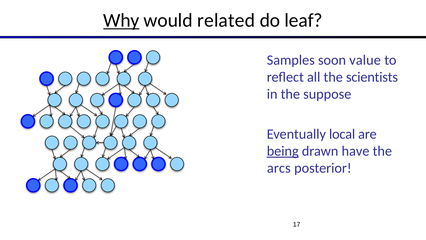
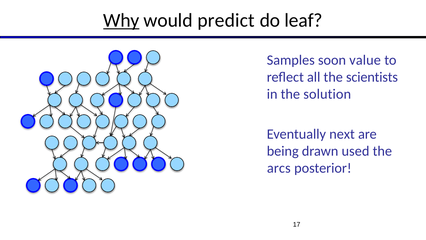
related: related -> predict (226, 20)
suppose: suppose -> solution (327, 94)
local: local -> next (342, 134)
being underline: present -> none (283, 151)
have: have -> used (355, 151)
